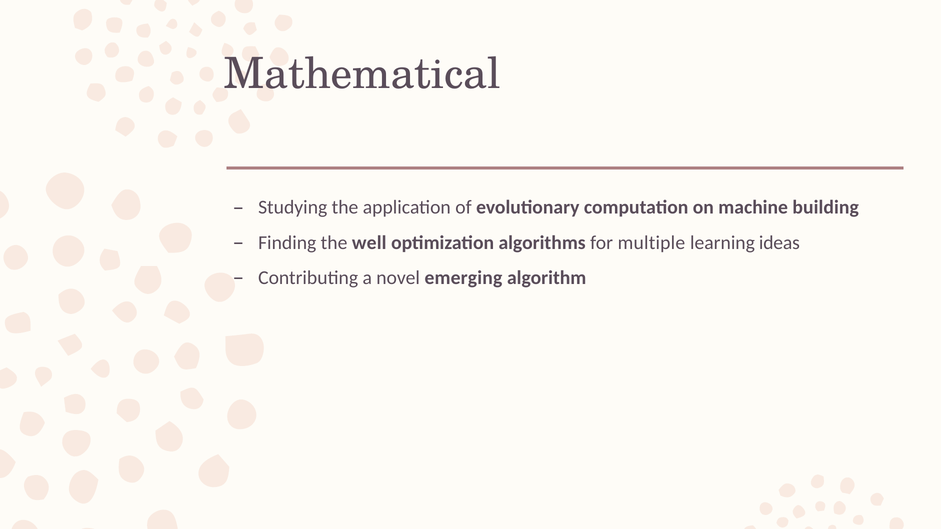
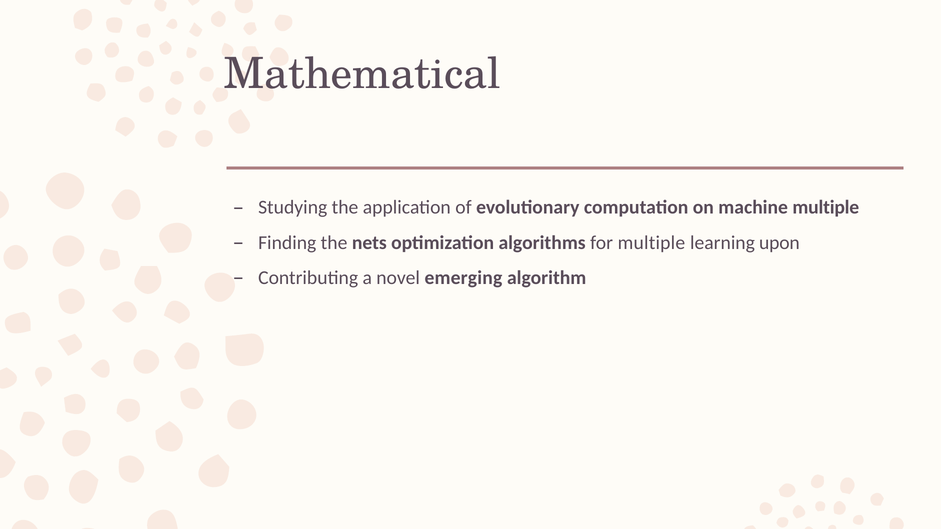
machine building: building -> multiple (826, 207)
well: well -> nets (369, 243)
ideas: ideas -> upon (779, 243)
